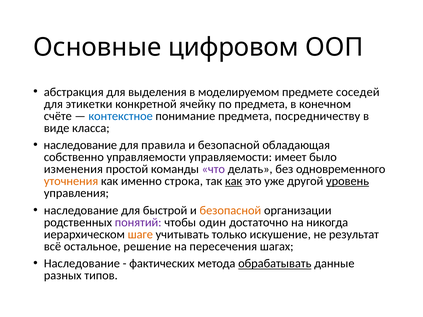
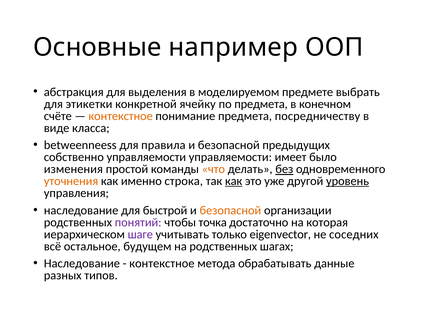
цифровом: цифровом -> например (233, 47)
соседей: соседей -> выбрать (358, 92)
контекстное colour: blue -> orange (121, 116)
наследование: наследование -> betweenneess (80, 145)
обладающая: обладающая -> предыдущих (296, 145)
что colour: purple -> orange (213, 169)
без underline: none -> present (284, 169)
один: один -> точка (213, 223)
никогда: никогда -> которая (327, 223)
шаге colour: orange -> purple (140, 235)
искушение: искушение -> eigenvector (280, 235)
результат: результат -> соседних (354, 235)
решение: решение -> будущем (147, 247)
на пересечения: пересечения -> родственных (223, 247)
фактических: фактических -> контекстное (162, 264)
обрабатывать underline: present -> none (275, 264)
